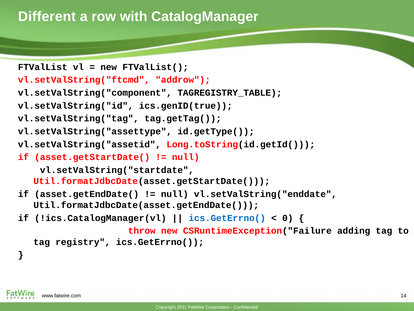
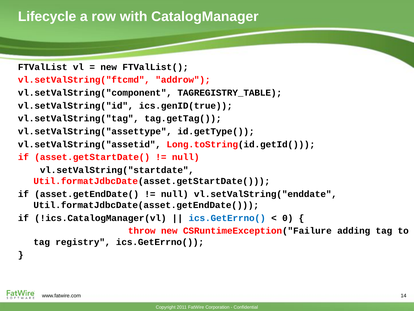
Different: Different -> Lifecycle (47, 16)
